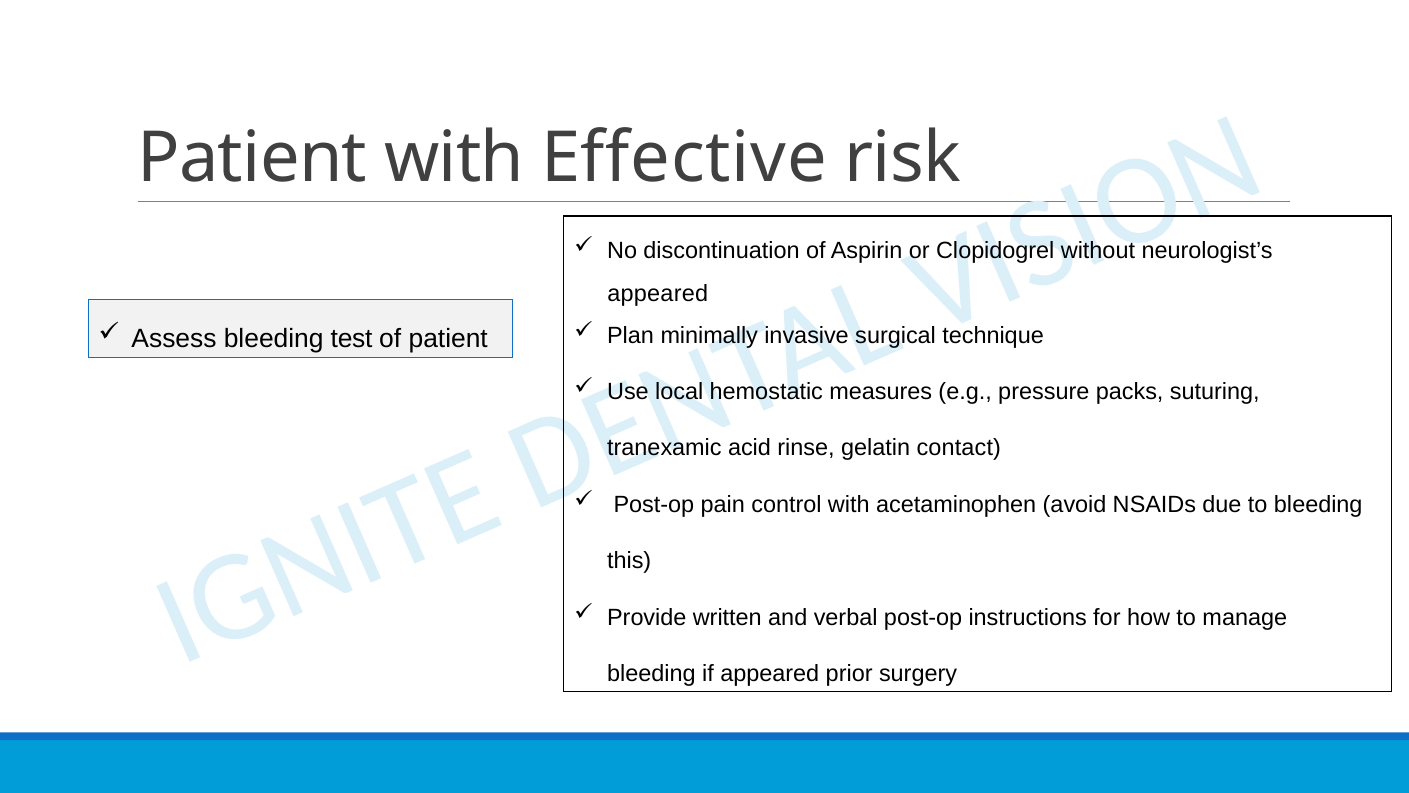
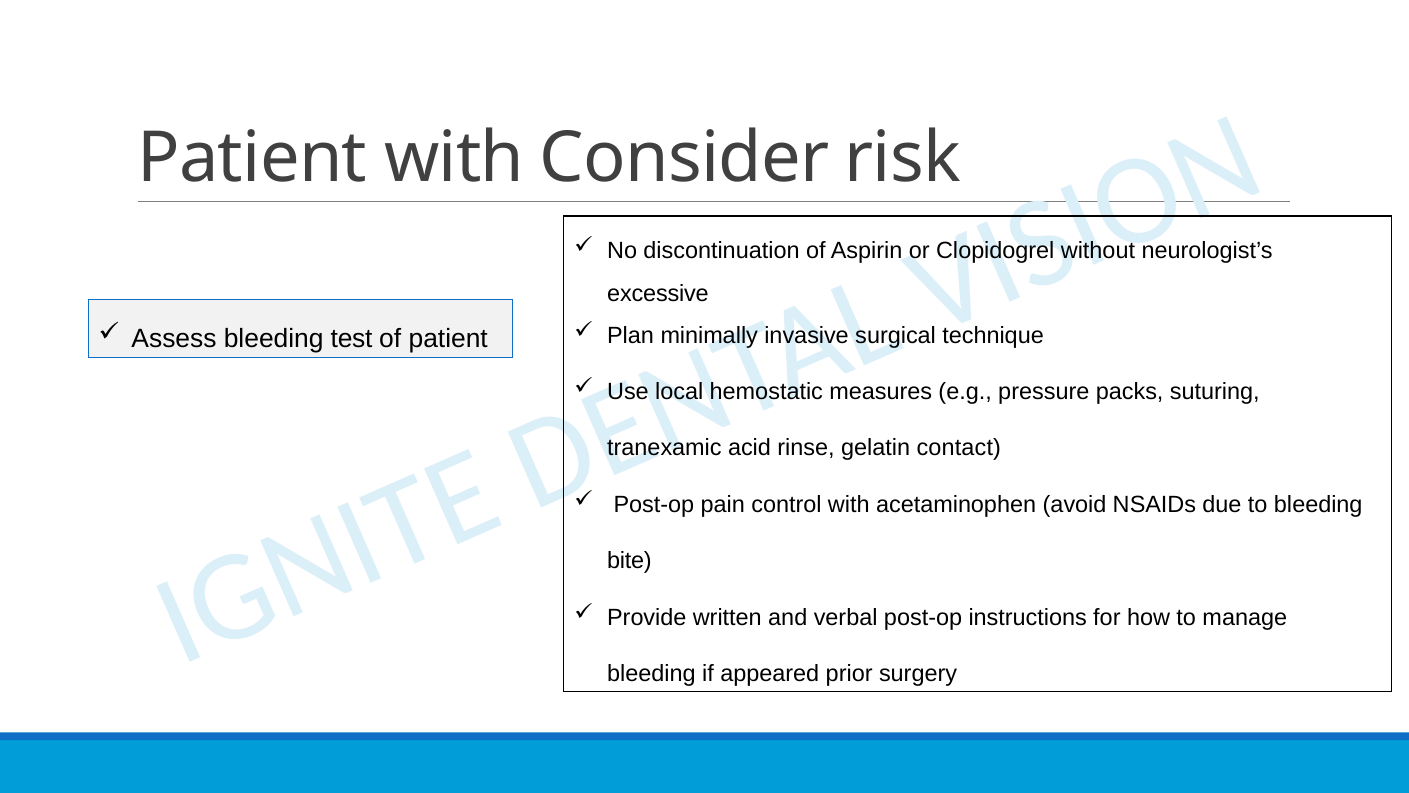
Effective: Effective -> Consider (685, 158)
appeared: appeared -> excessive (658, 293)
this: this -> bite (629, 561)
